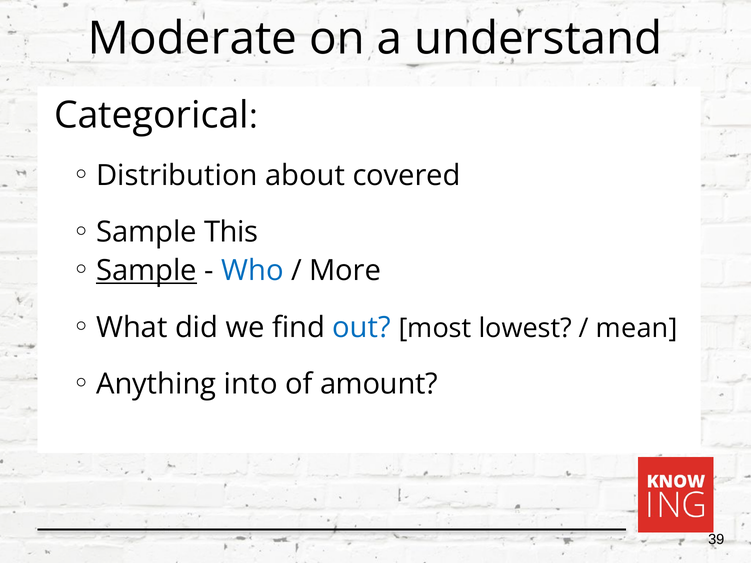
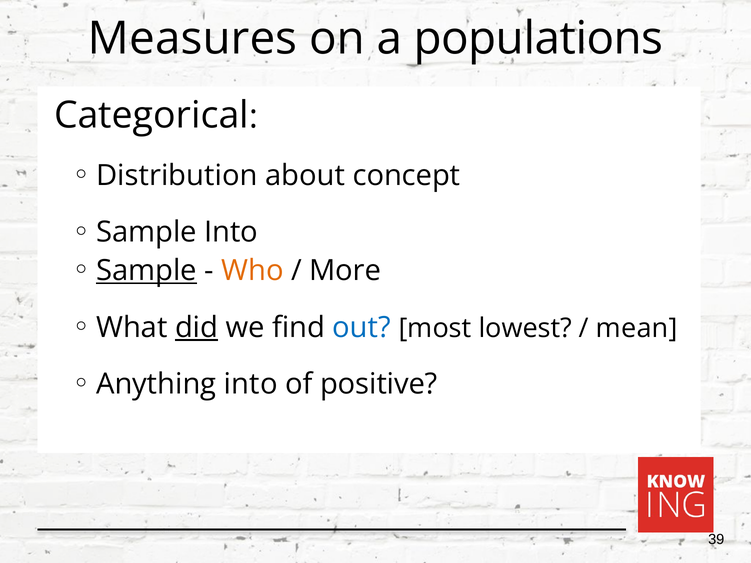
Moderate: Moderate -> Measures (193, 39)
understand: understand -> populations (538, 39)
covered: covered -> concept (406, 176)
Sample This: This -> Into (231, 232)
Who colour: blue -> orange (253, 271)
did underline: none -> present (197, 328)
amount: amount -> positive (379, 384)
